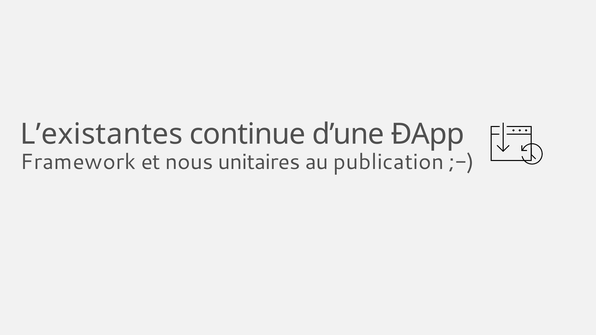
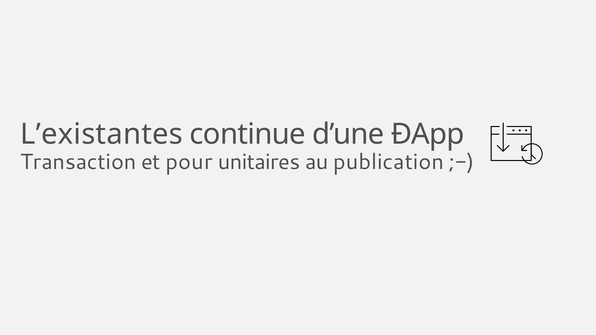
Framework: Framework -> Transaction (78, 162)
nous: nous -> pour (189, 162)
